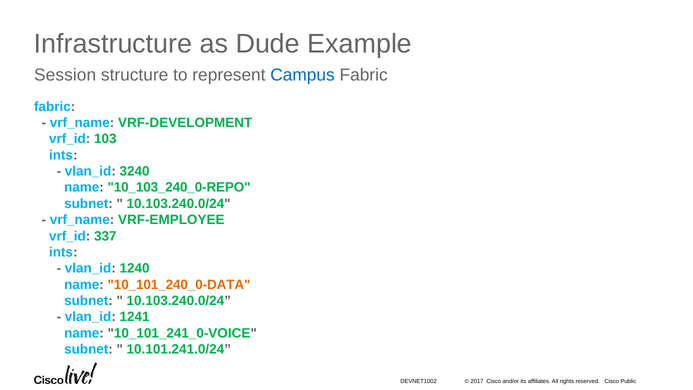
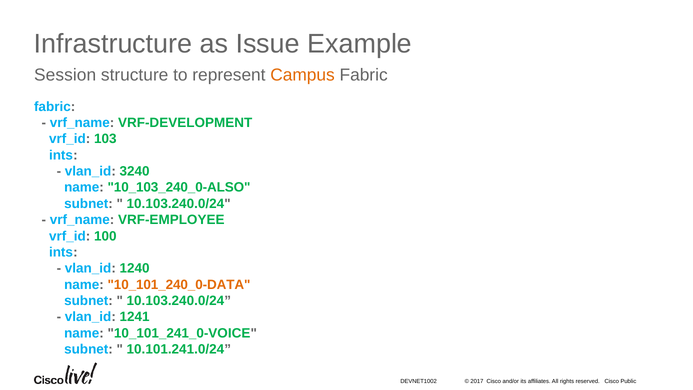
Dude: Dude -> Issue (268, 44)
Campus colour: blue -> orange (303, 75)
10_103_240_0-REPO: 10_103_240_0-REPO -> 10_103_240_0-ALSO (179, 187)
337: 337 -> 100 (105, 236)
